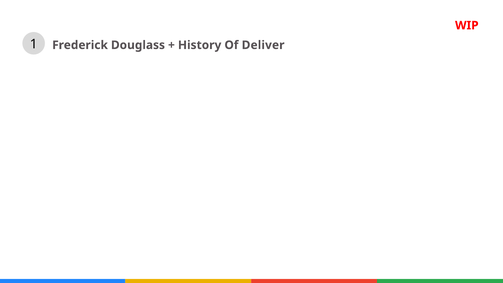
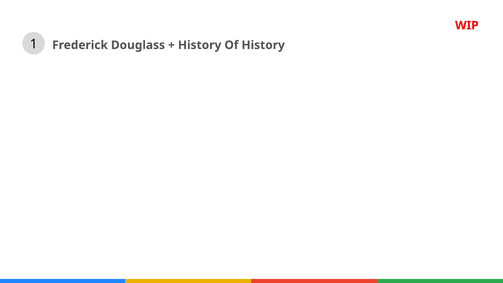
Of Deliver: Deliver -> History (263, 45)
